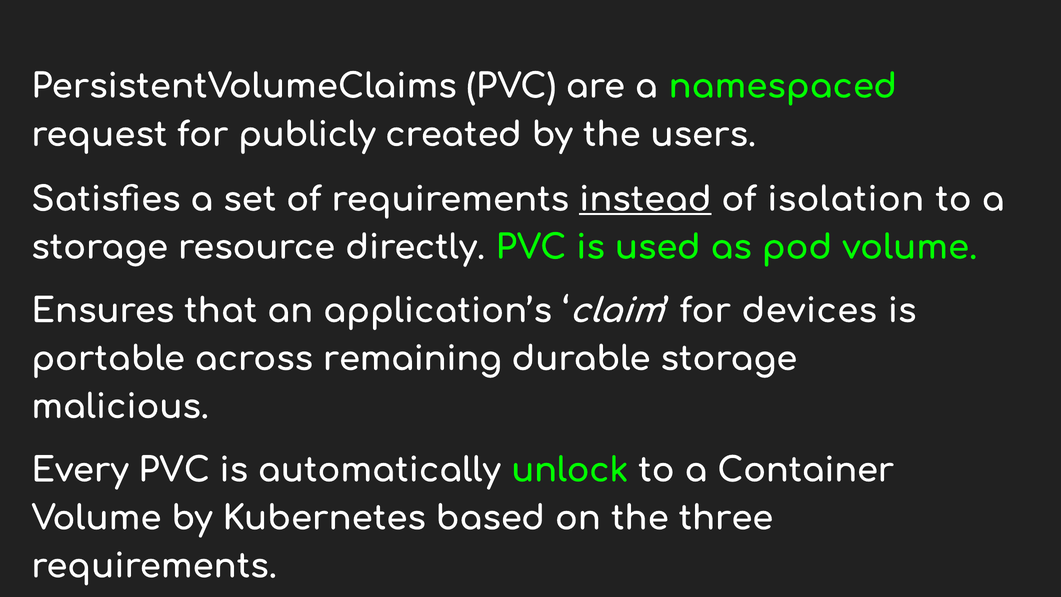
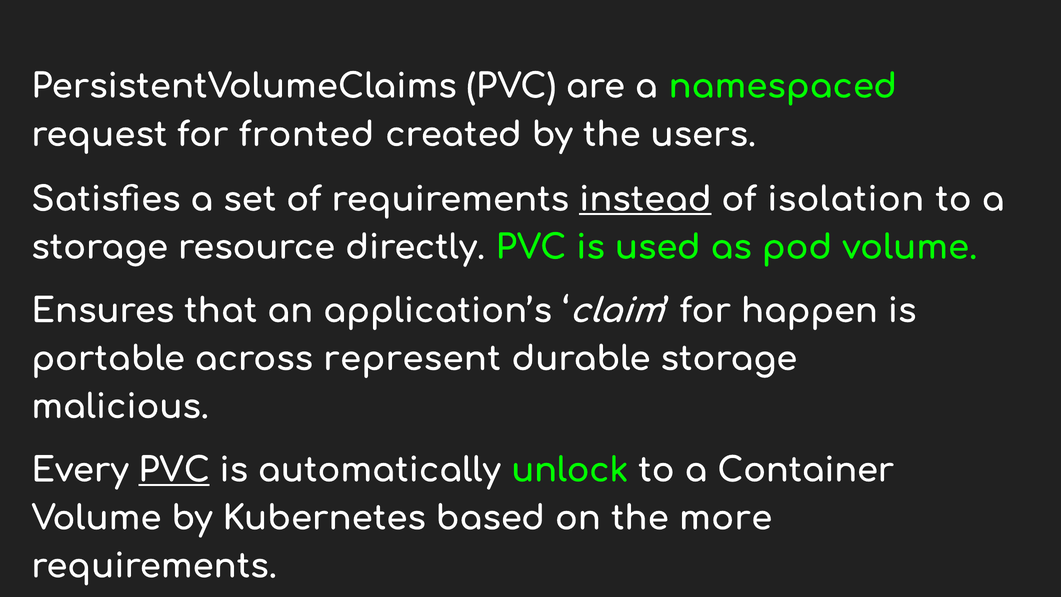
publicly: publicly -> fronted (307, 135)
devices: devices -> happen (809, 311)
remaining: remaining -> represent (412, 359)
PVC underline: none -> present (174, 470)
three: three -> more (726, 518)
